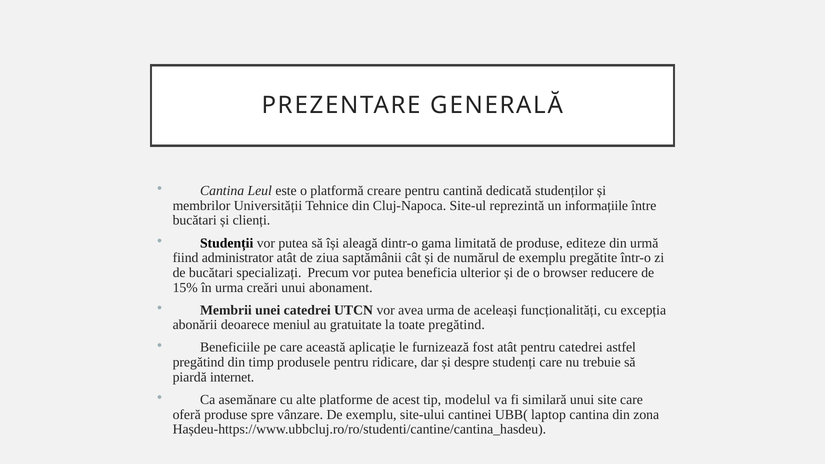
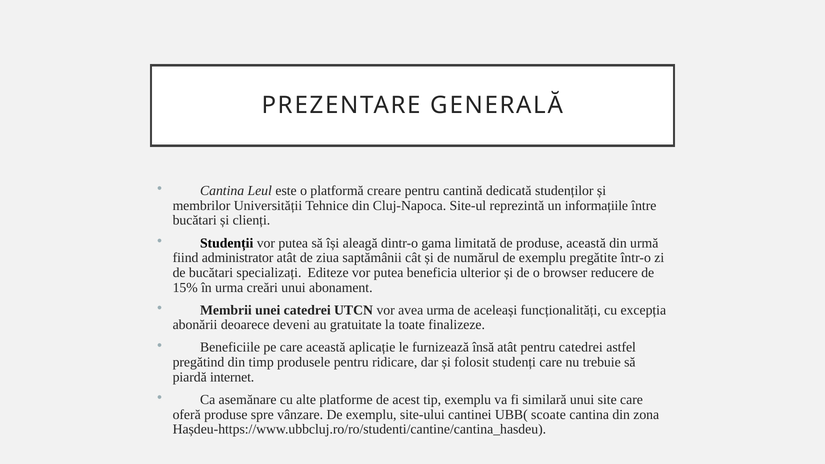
produse editeze: editeze -> această (586, 243)
Precum: Precum -> Editeze (328, 273)
meniul: meniul -> deveni (292, 325)
toate pregătind: pregătind -> finalizeze (457, 325)
fost: fost -> însă (483, 347)
despre: despre -> folosit (472, 362)
tip modelul: modelul -> exemplu (468, 400)
laptop: laptop -> scoate (548, 415)
